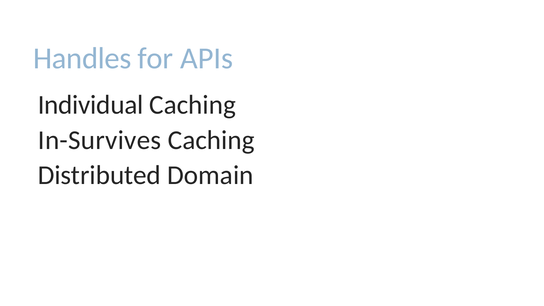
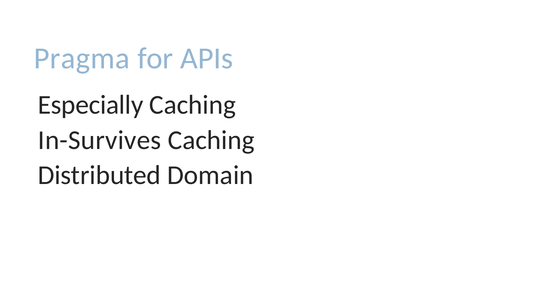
Handles: Handles -> Pragma (82, 59)
Individual: Individual -> Especially (90, 105)
